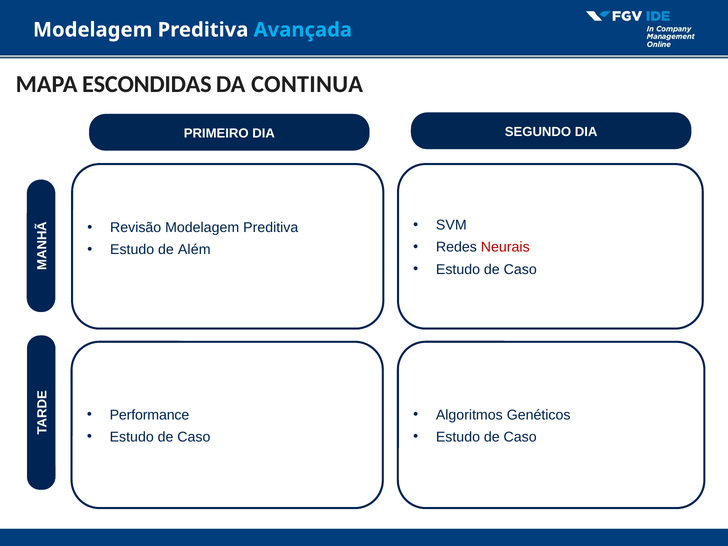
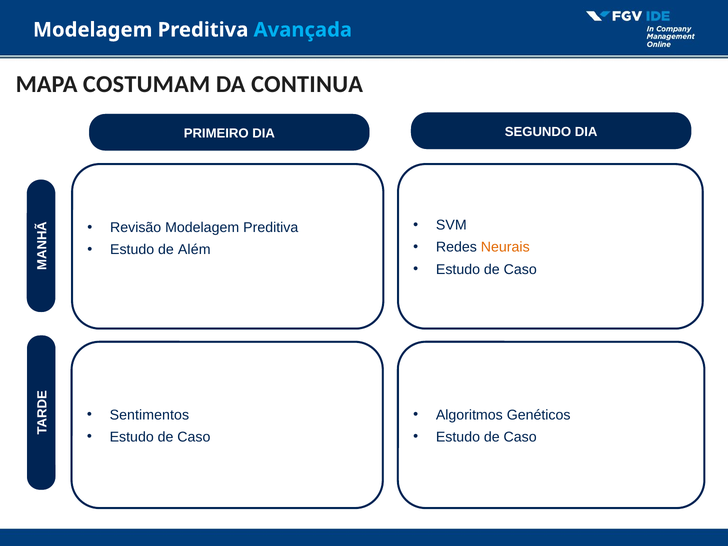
ESCONDIDAS: ESCONDIDAS -> COSTUMAM (147, 84)
Neurais colour: red -> orange (505, 247)
Performance: Performance -> Sentimentos (149, 415)
